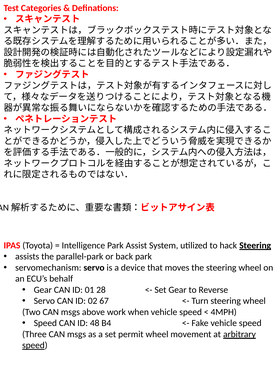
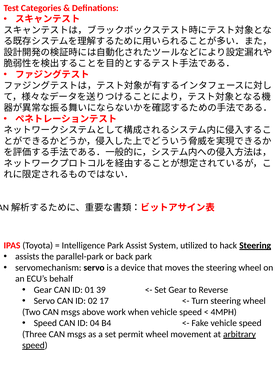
28: 28 -> 39 (101, 290)
67: 67 -> 17 (104, 301)
48: 48 -> 04 (95, 324)
